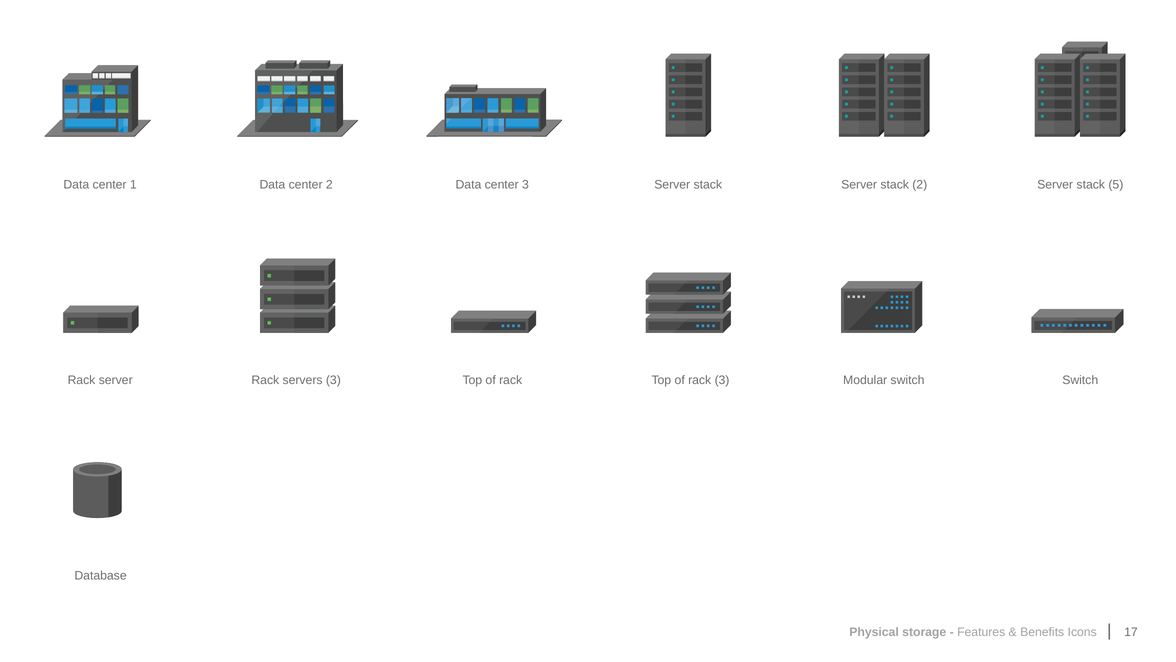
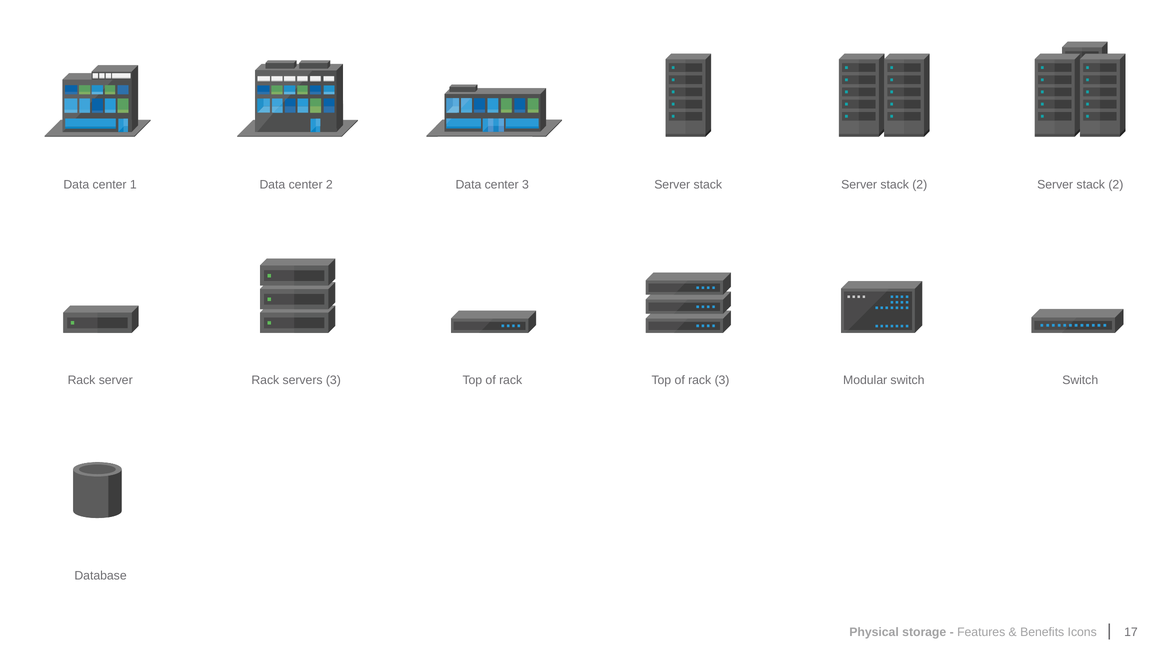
2 Server stack 5: 5 -> 2 (1116, 184)
